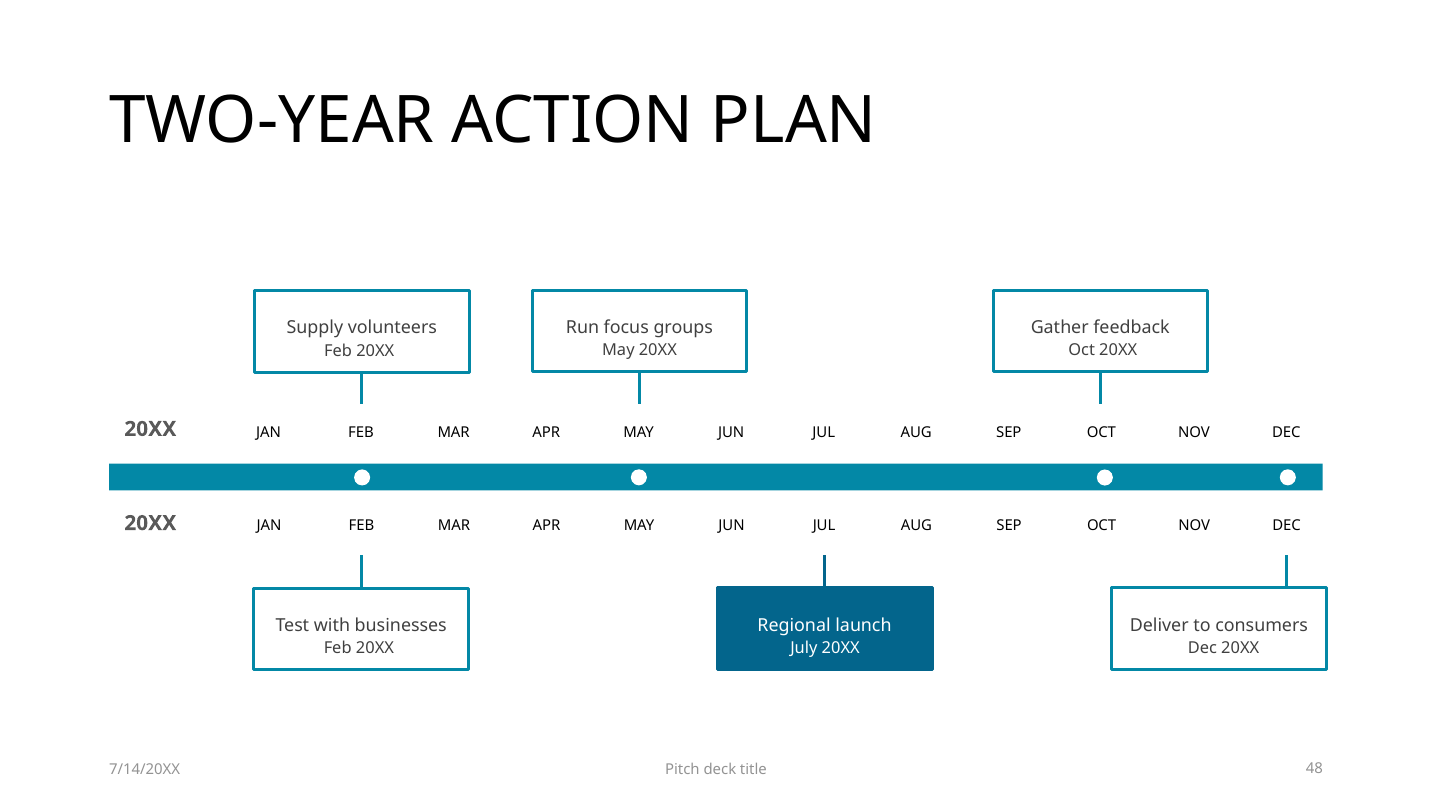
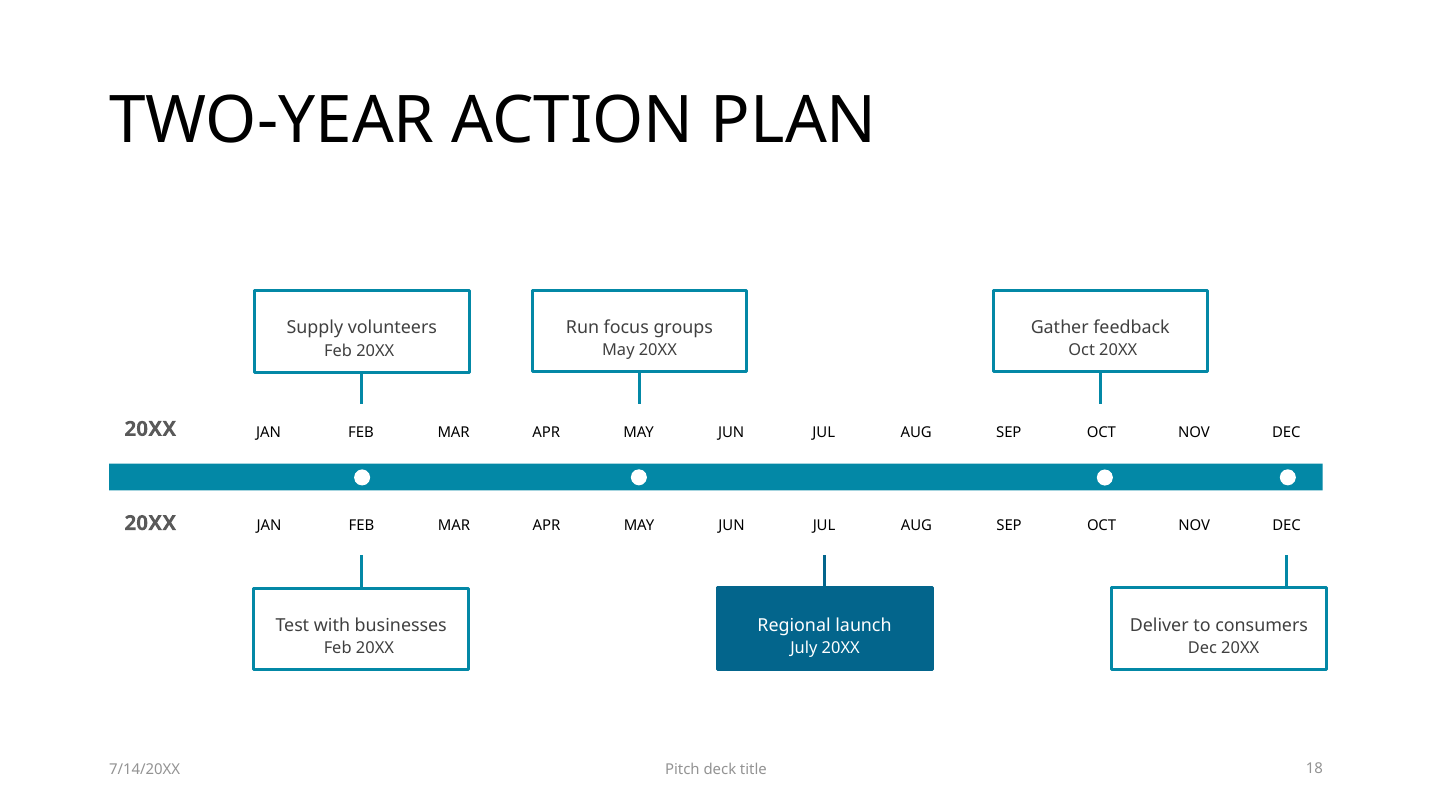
48: 48 -> 18 (1314, 768)
